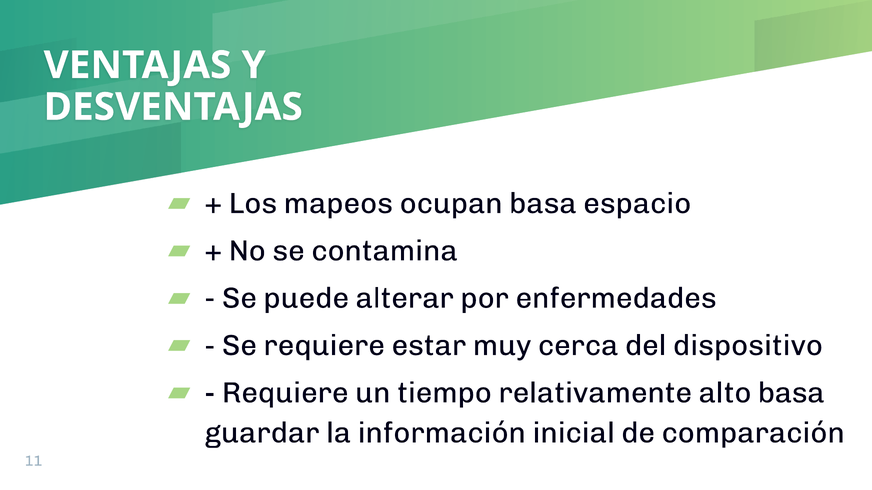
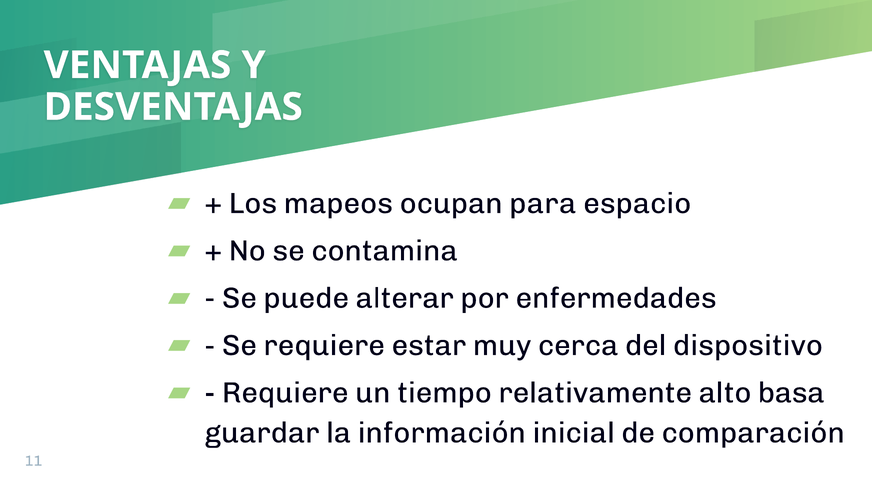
ocupan basa: basa -> para (543, 204)
